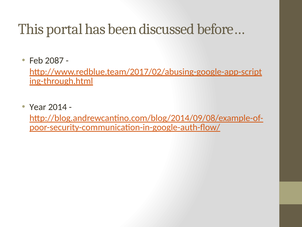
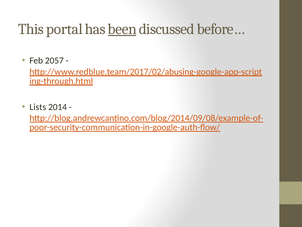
been underline: none -> present (122, 29)
2087: 2087 -> 2057 (54, 61)
Year: Year -> Lists (38, 107)
